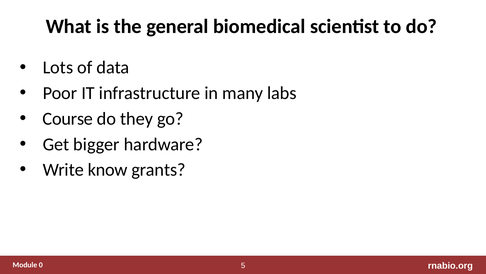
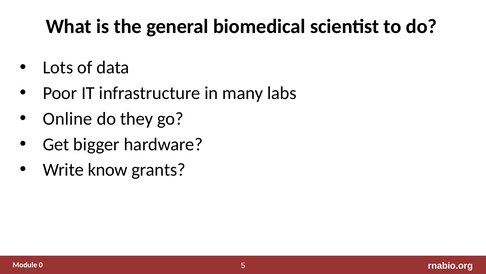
Course: Course -> Online (68, 119)
